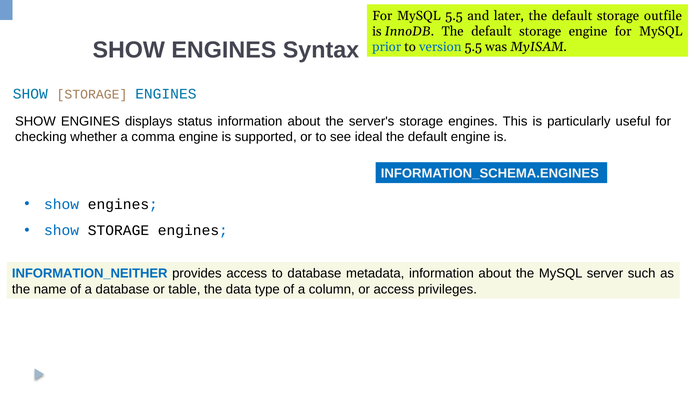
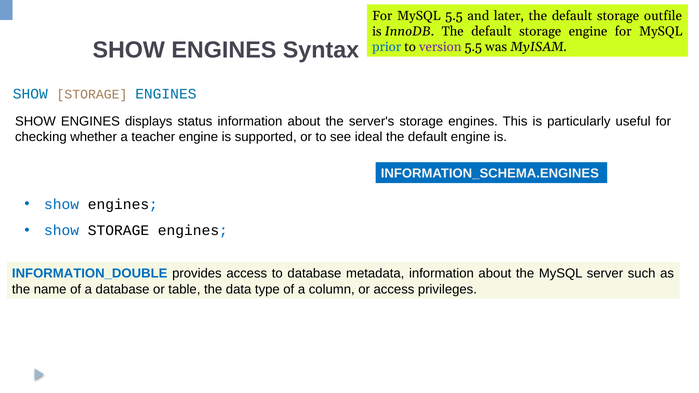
version colour: blue -> purple (440, 47)
comma: comma -> teacher (153, 137)
INFORMATION_NEITHER: INFORMATION_NEITHER -> INFORMATION_DOUBLE (90, 274)
